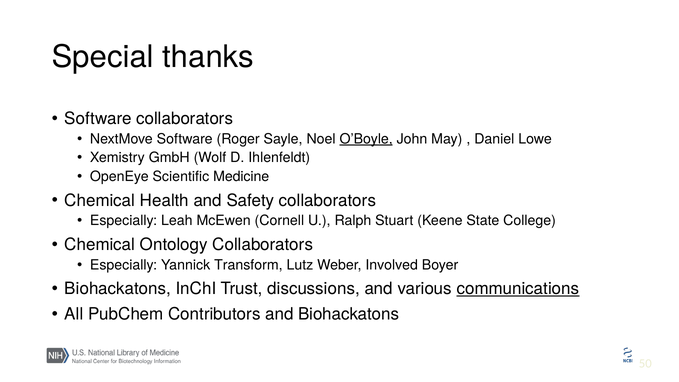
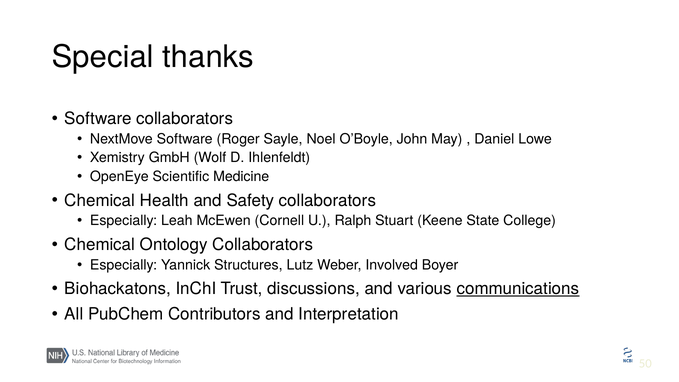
O’Boyle underline: present -> none (366, 139)
Transform: Transform -> Structures (248, 265)
and Biohackatons: Biohackatons -> Interpretation (349, 314)
